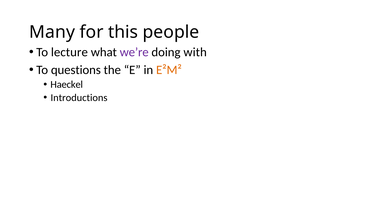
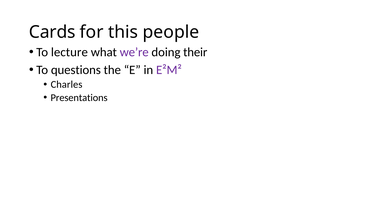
Many: Many -> Cards (52, 32)
with: with -> their (195, 52)
E²M² colour: orange -> purple (169, 70)
Haeckel: Haeckel -> Charles (67, 84)
Introductions: Introductions -> Presentations (79, 98)
